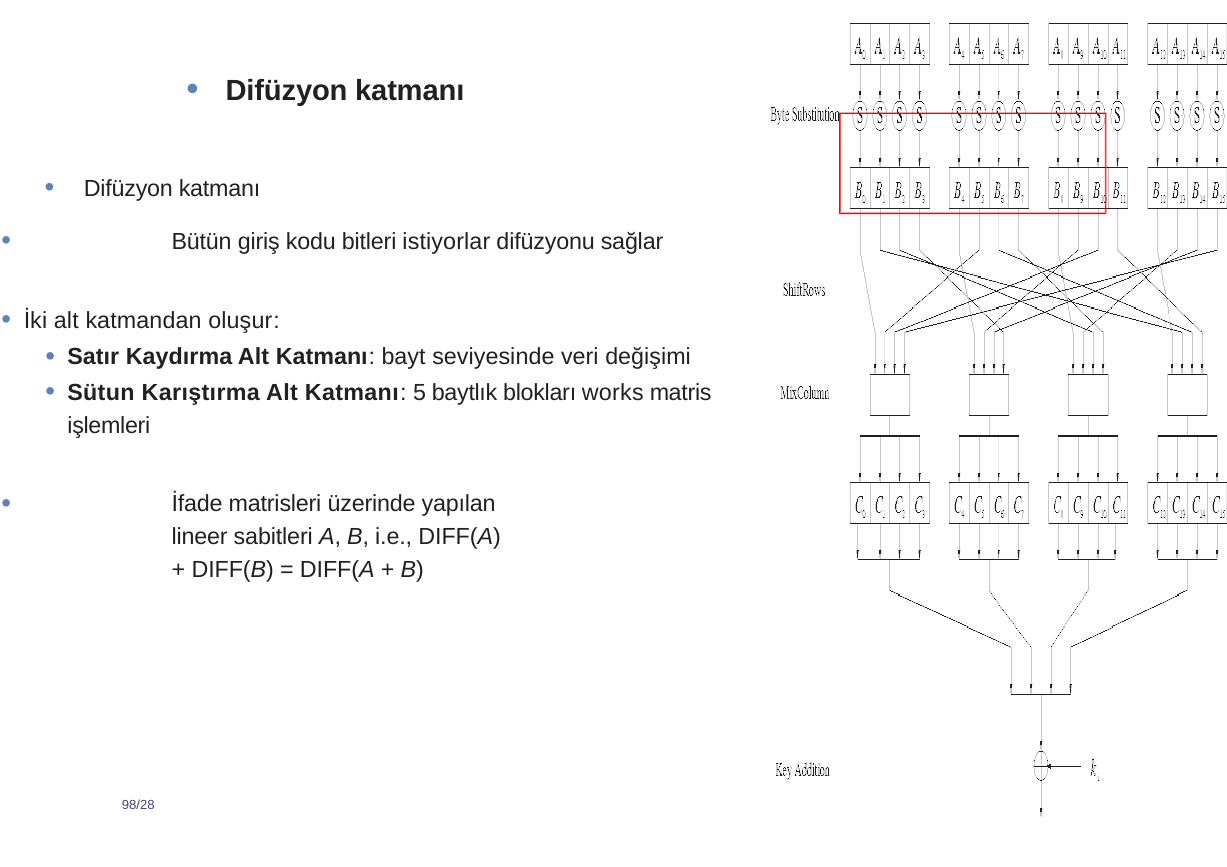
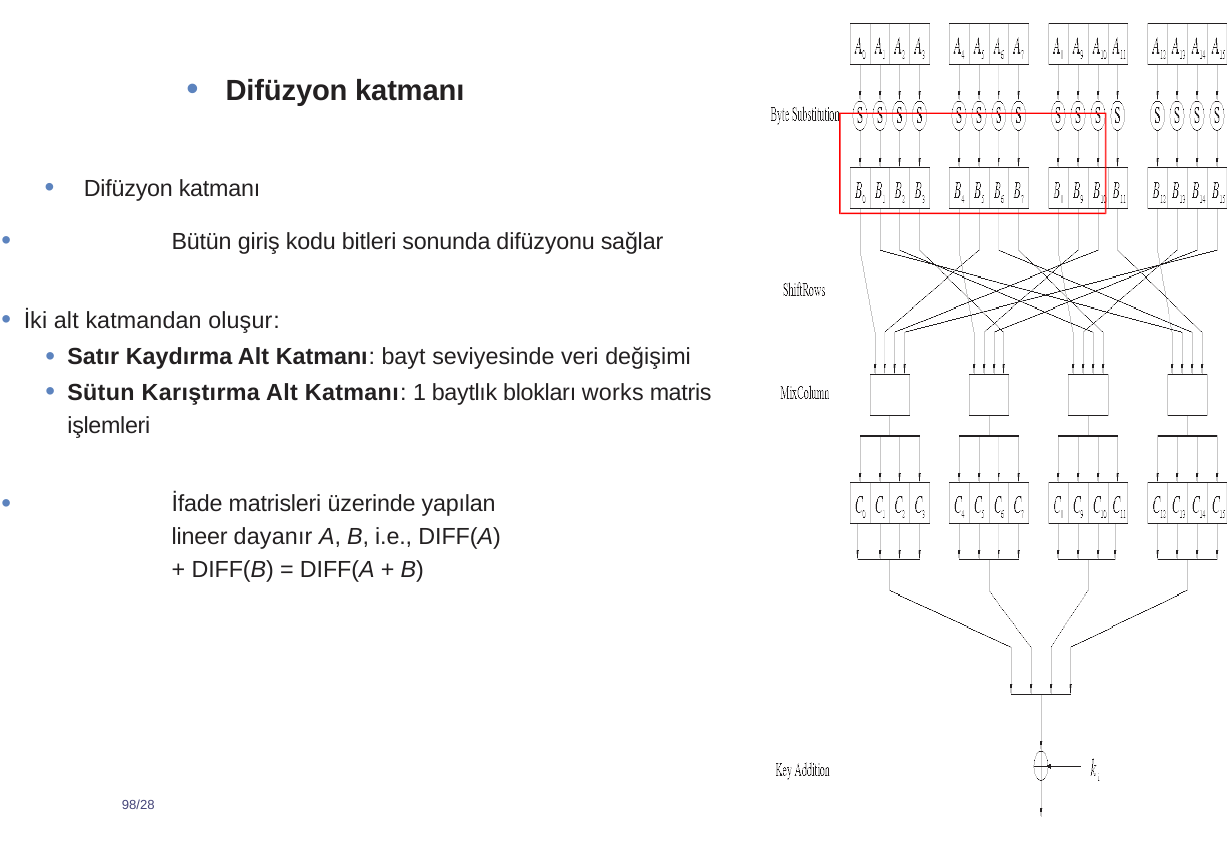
istiyorlar: istiyorlar -> sonunda (447, 242)
5: 5 -> 1 (420, 393)
sabitleri: sabitleri -> dayanır (273, 537)
